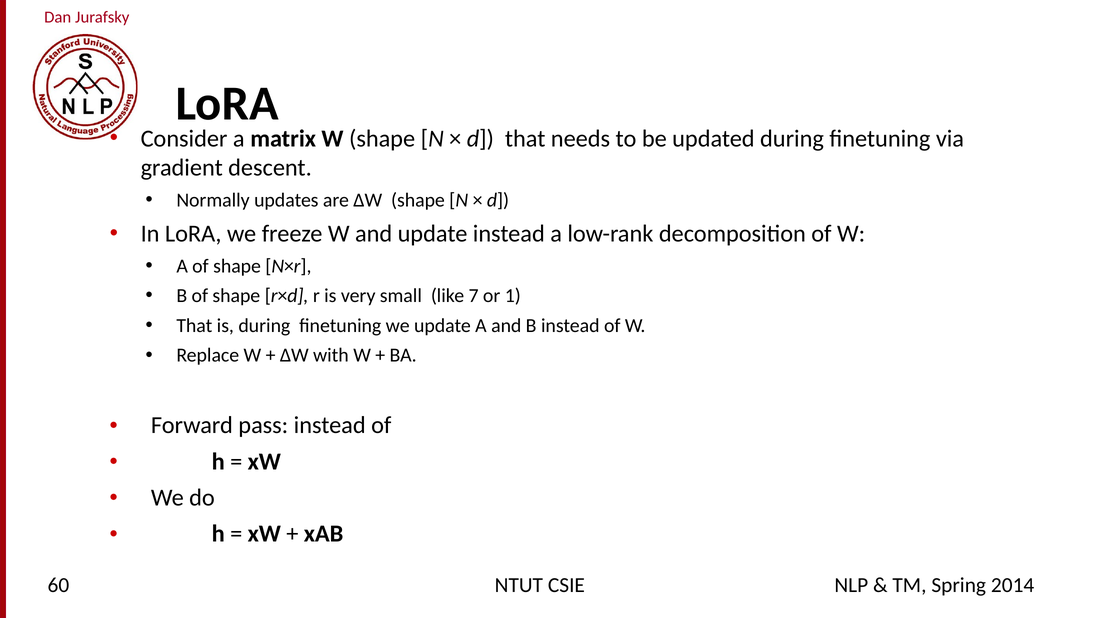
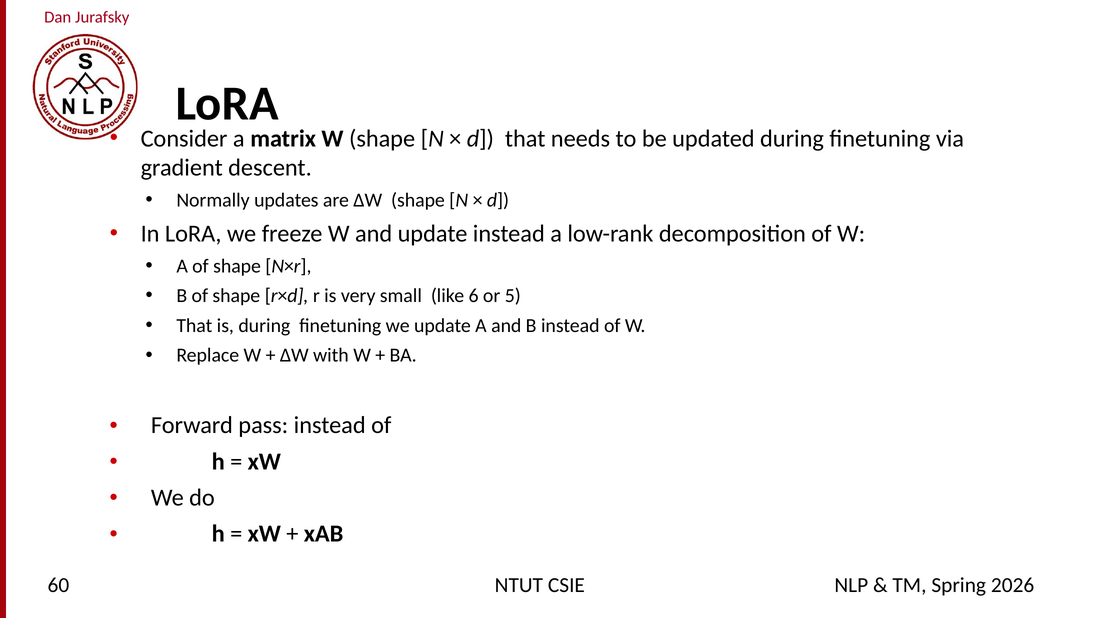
7: 7 -> 6 (474, 296)
1: 1 -> 5 (513, 296)
2014: 2014 -> 2026 (1013, 585)
